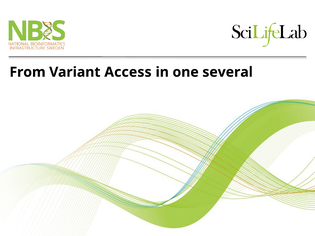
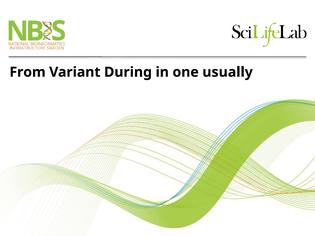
Access: Access -> During (128, 72)
several: several -> usually (228, 72)
